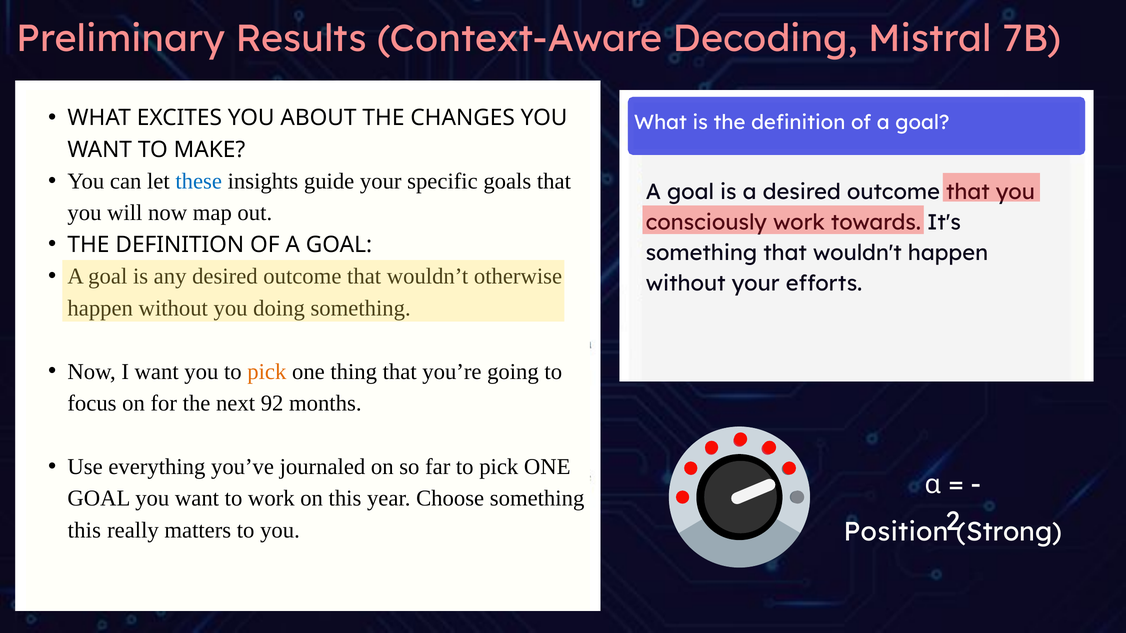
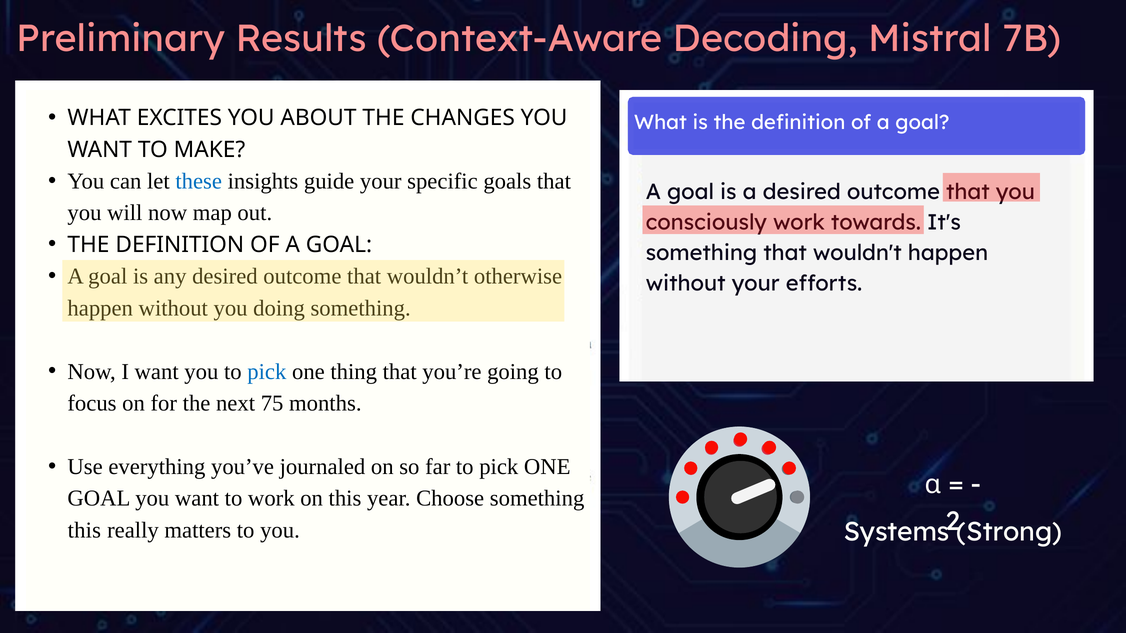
pick colour: orange -> blue (267, 372)
92: 92 -> 75 (272, 404)
Position: Position -> Systems (897, 532)
